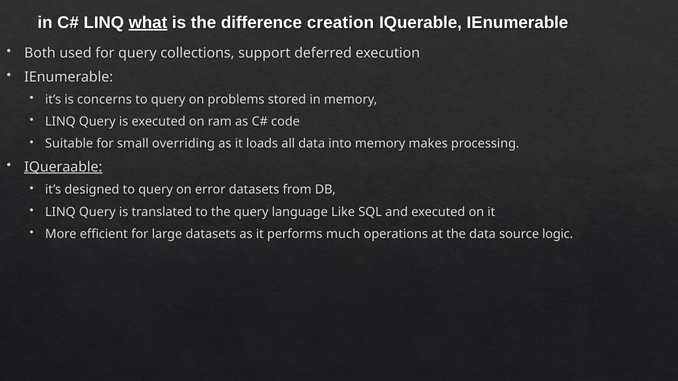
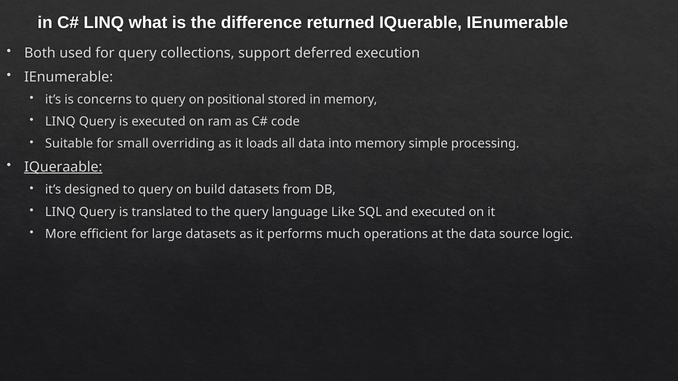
what underline: present -> none (148, 22)
creation: creation -> returned (341, 22)
problems: problems -> positional (236, 100)
makes: makes -> simple (428, 144)
error: error -> build (210, 190)
